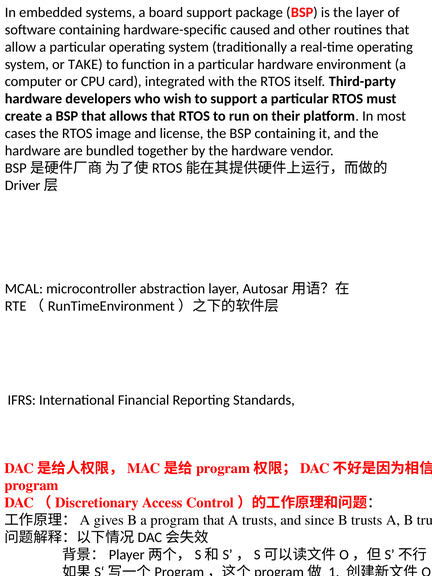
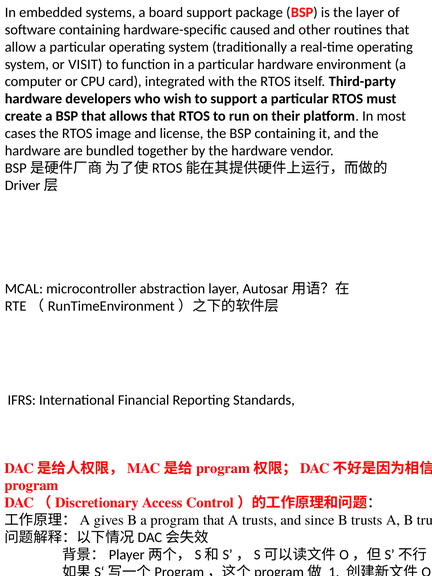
TAKE: TAKE -> VISIT (85, 64)
